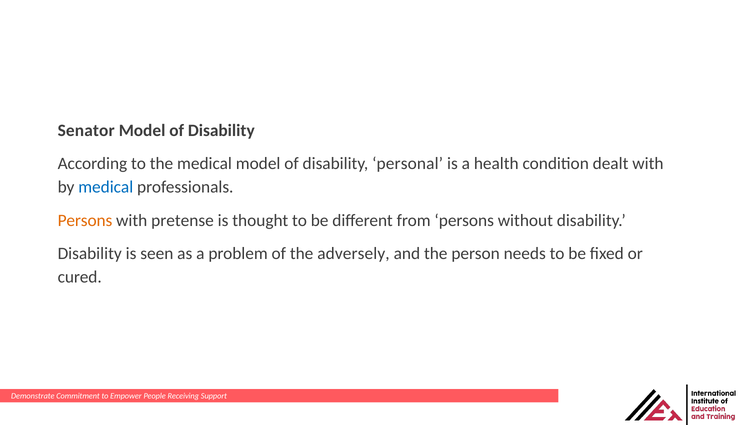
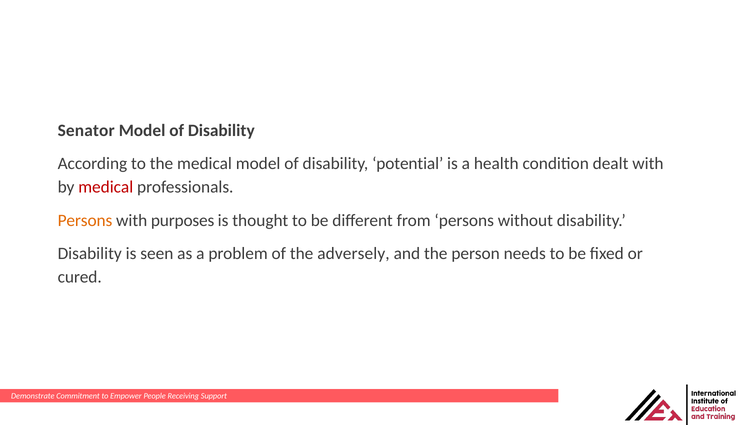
personal: personal -> potential (408, 164)
medical colour: blue -> red (106, 187)
pretense: pretense -> purposes (183, 220)
